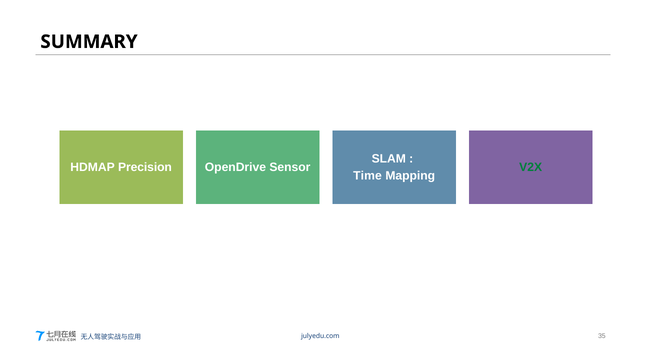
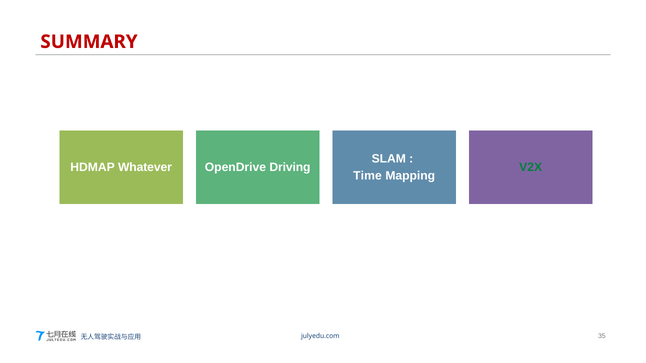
SUMMARY colour: black -> red (89, 42)
Precision: Precision -> Whatever (145, 167)
Sensor: Sensor -> Driving (290, 167)
